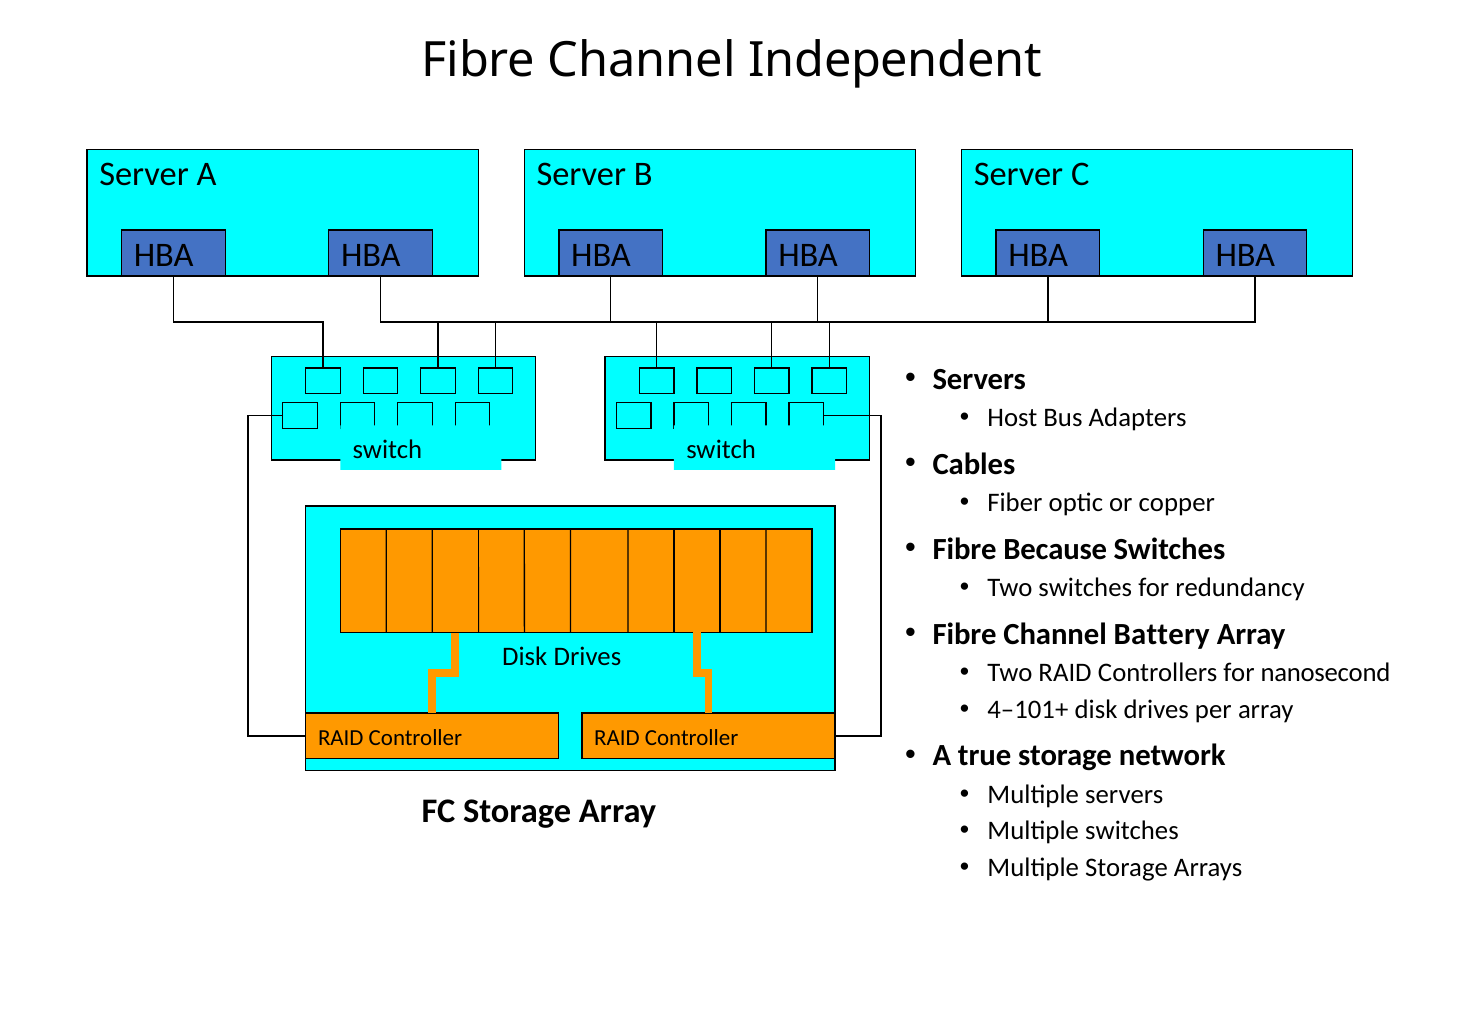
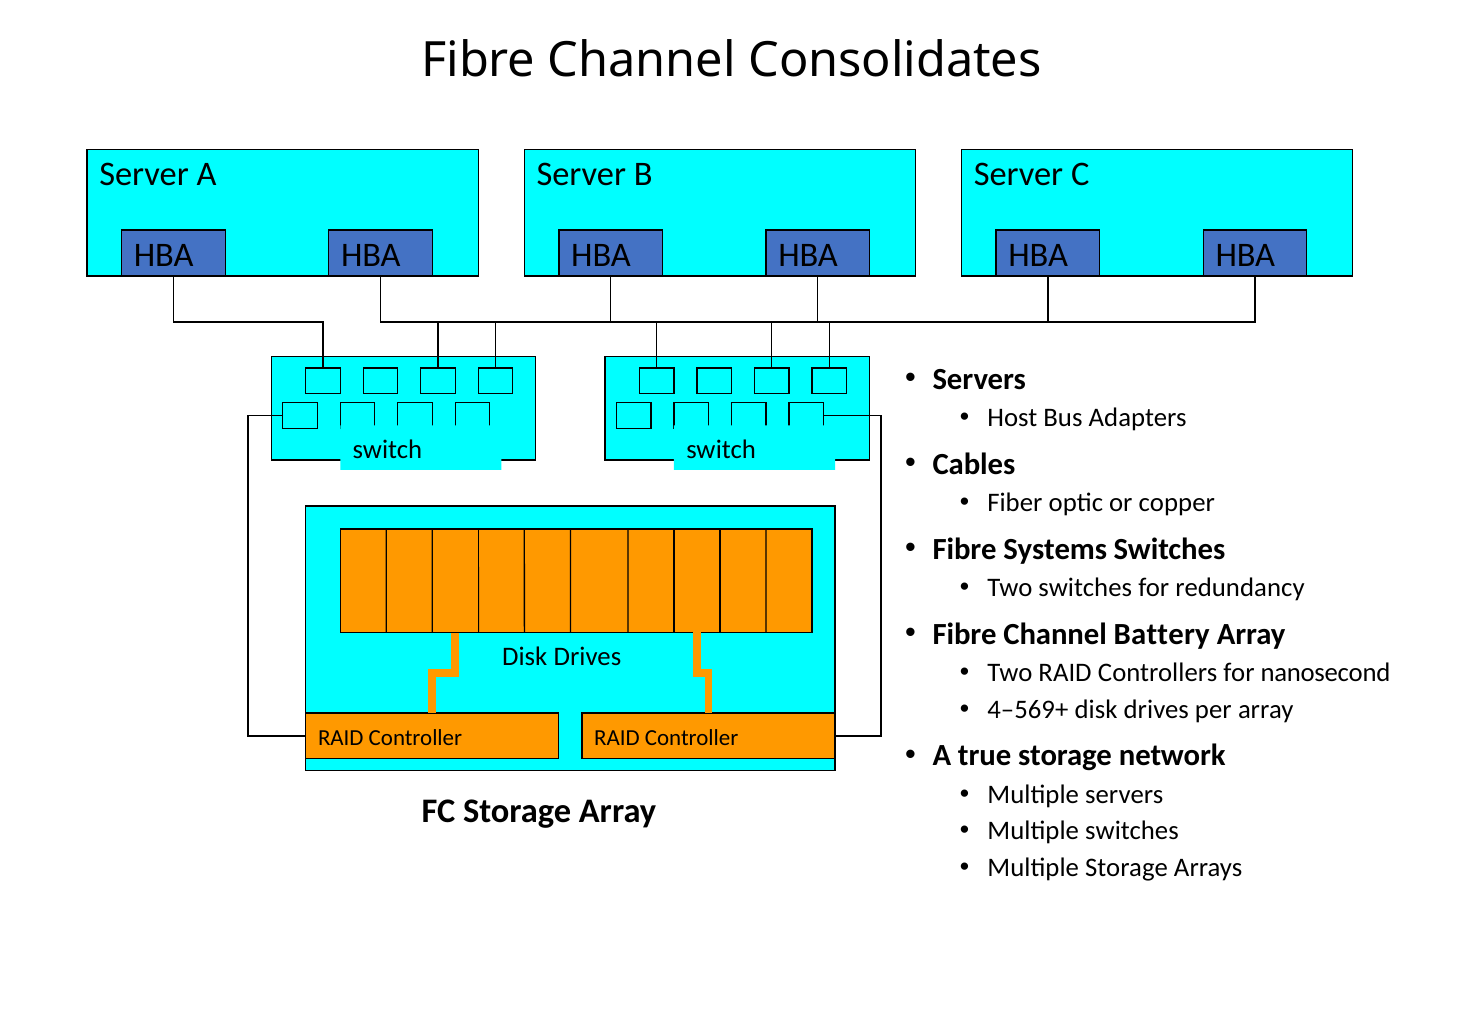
Independent: Independent -> Consolidates (895, 61)
Because: Because -> Systems (1055, 549)
4–101+: 4–101+ -> 4–569+ (1028, 710)
